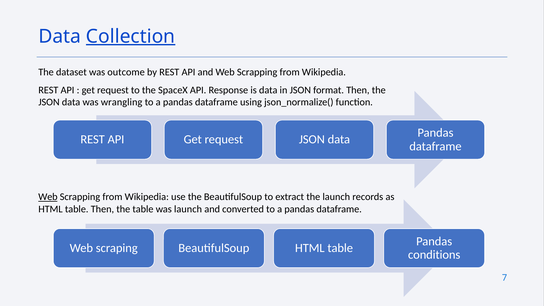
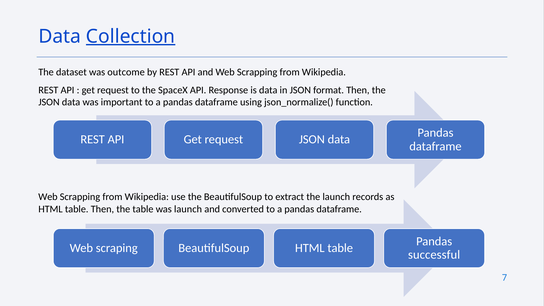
wrangling: wrangling -> important (122, 102)
Web underline: present -> none (48, 197)
conditions: conditions -> successful (434, 255)
